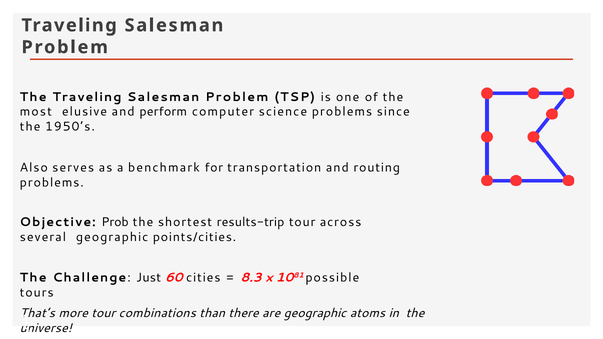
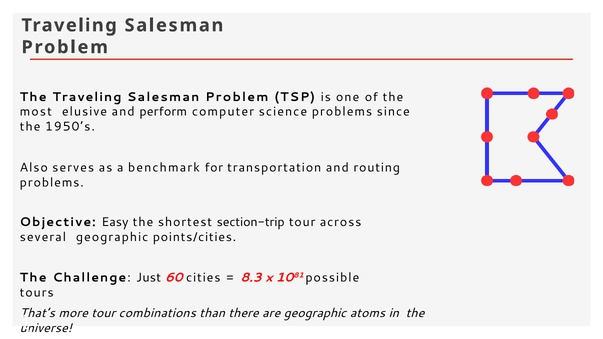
Prob: Prob -> Easy (115, 222)
results-trip: results-trip -> section-trip (251, 222)
